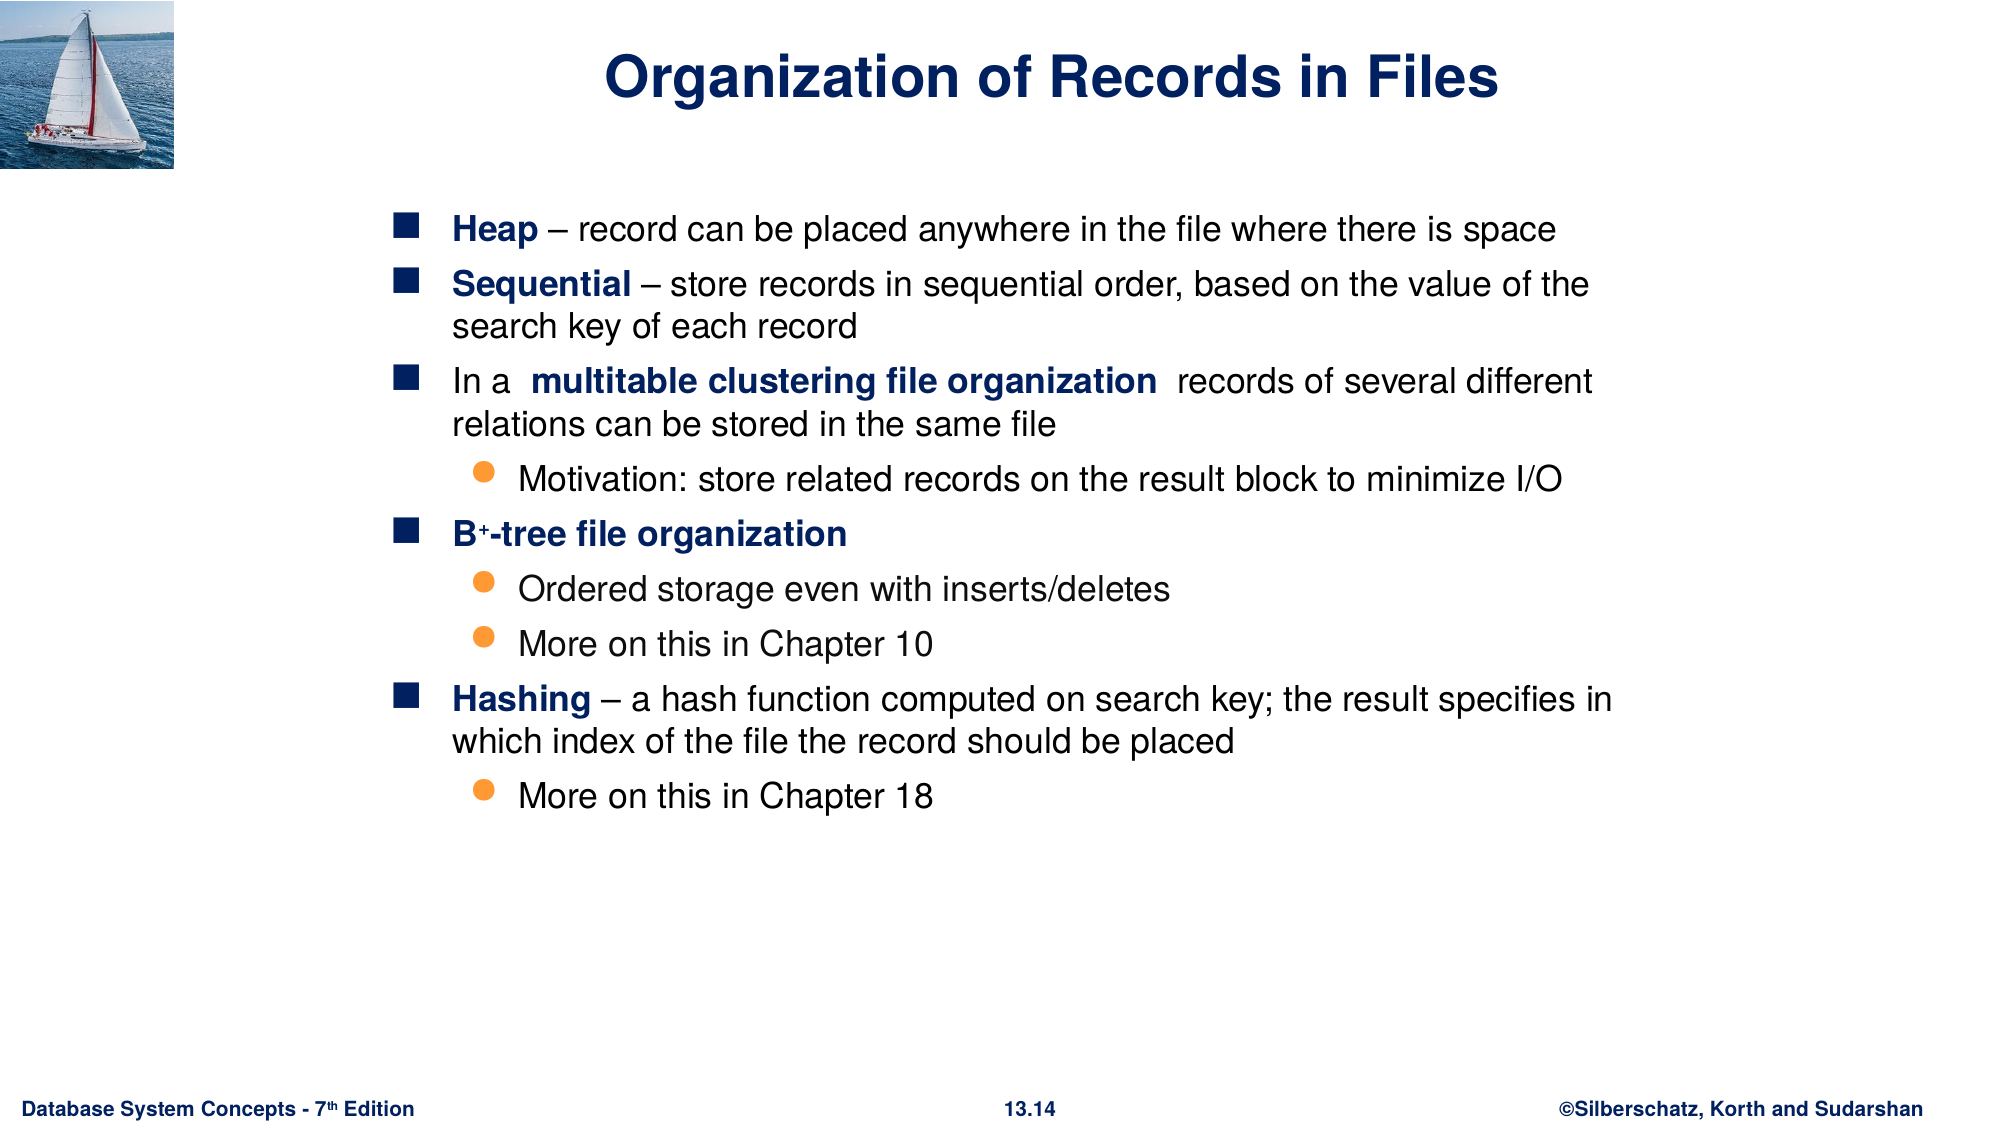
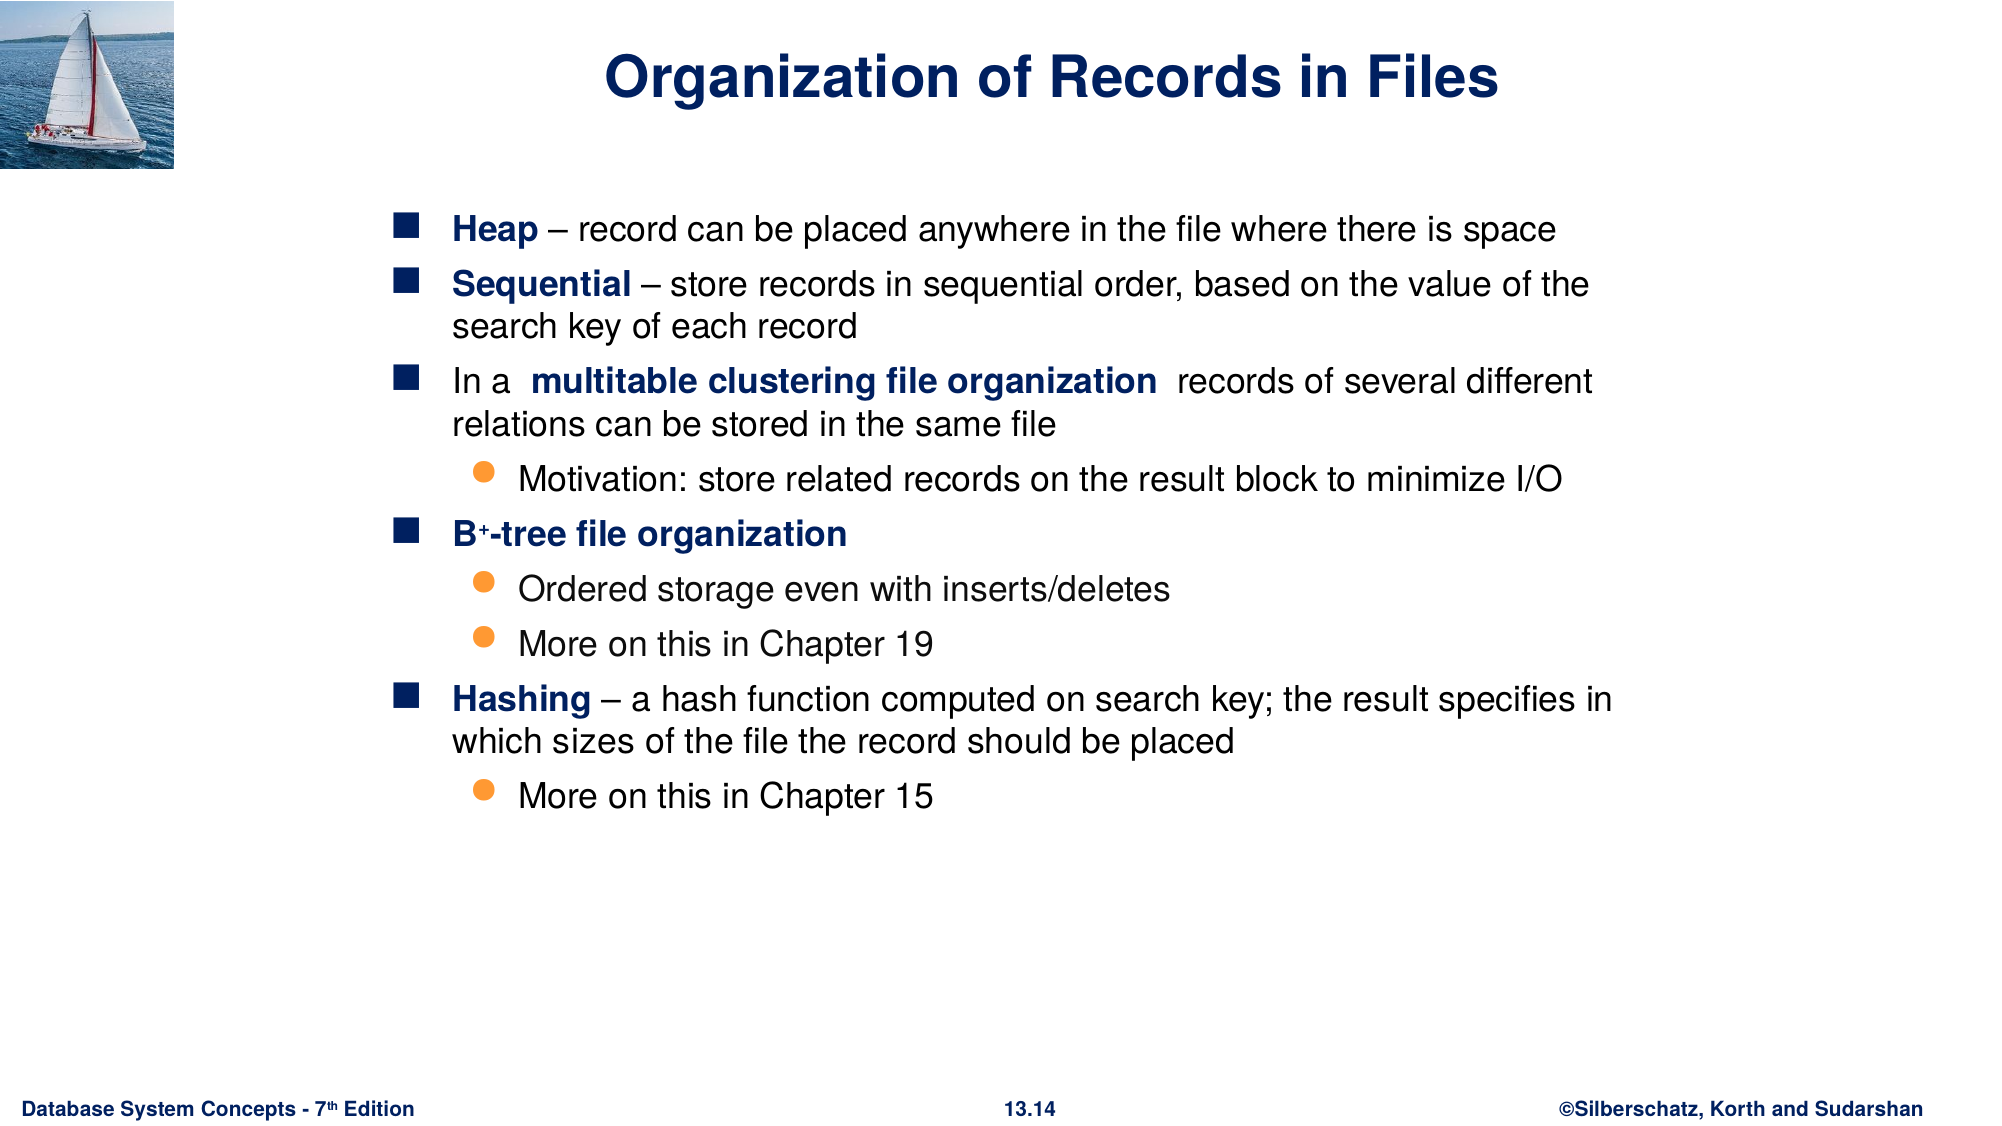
10: 10 -> 19 (915, 644)
index: index -> sizes (594, 742)
18: 18 -> 15 (915, 797)
